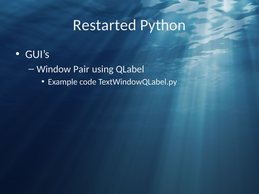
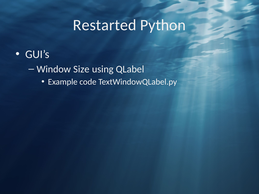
Pair: Pair -> Size (81, 69)
